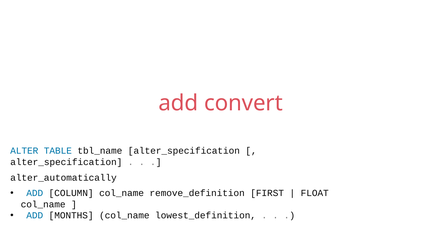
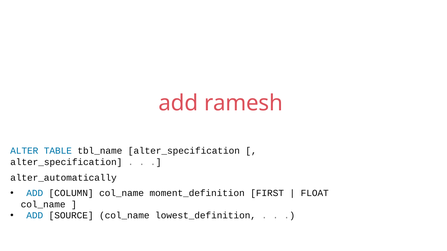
convert: convert -> ramesh (244, 103)
remove_definition: remove_definition -> moment_definition (197, 194)
MONTHS: MONTHS -> SOURCE (71, 216)
